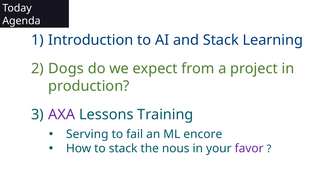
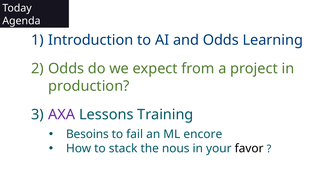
and Stack: Stack -> Odds (221, 40)
Dogs: Dogs -> Odds (66, 69)
Serving: Serving -> Besoins (87, 134)
favor colour: purple -> black (249, 149)
